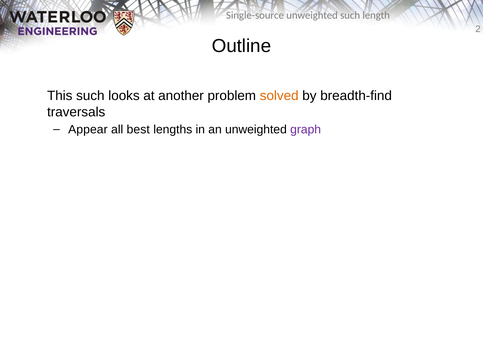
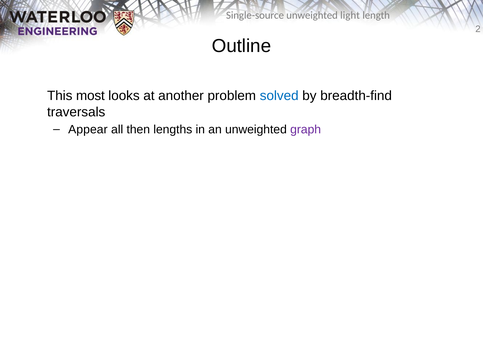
unweighted such: such -> light (350, 15)
This such: such -> most (90, 96)
solved colour: orange -> blue (279, 96)
best: best -> then (138, 130)
